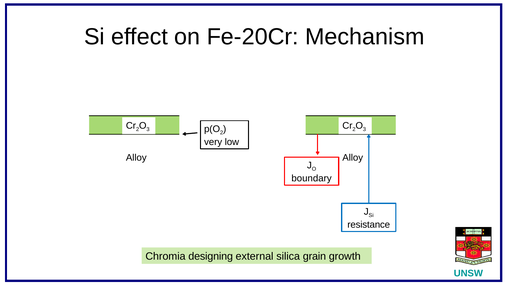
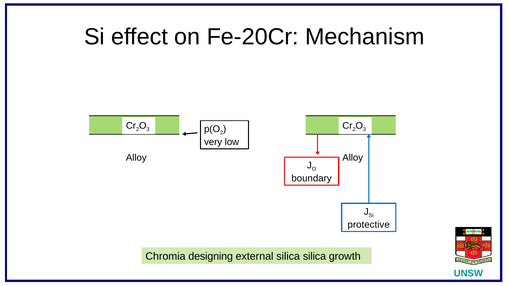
resistance: resistance -> protective (369, 225)
silica grain: grain -> silica (314, 257)
